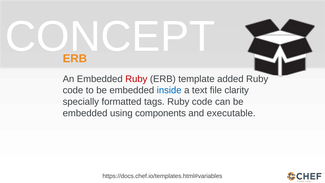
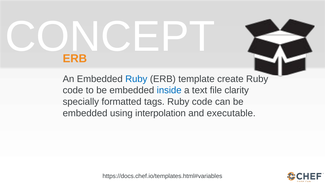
Ruby colour: red -> blue (136, 79)
added: added -> create (230, 79)
components: components -> interpolation (161, 113)
